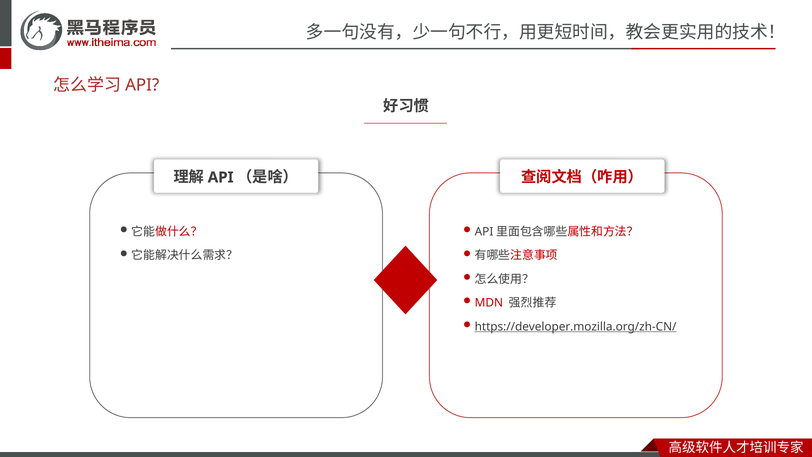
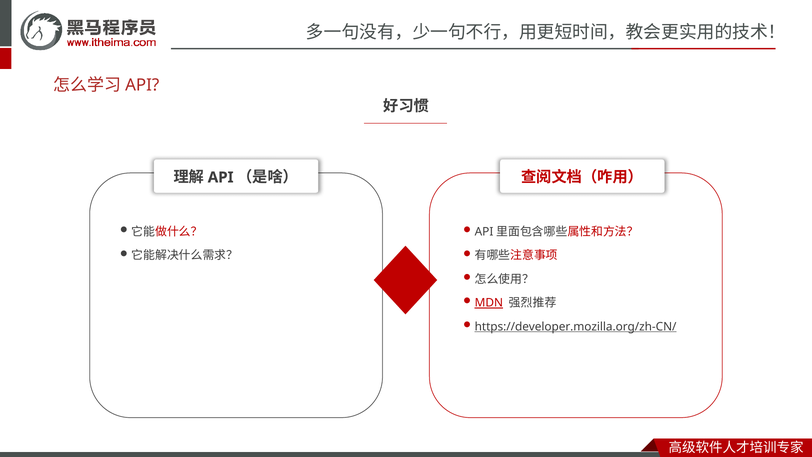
MDN underline: none -> present (489, 303)
